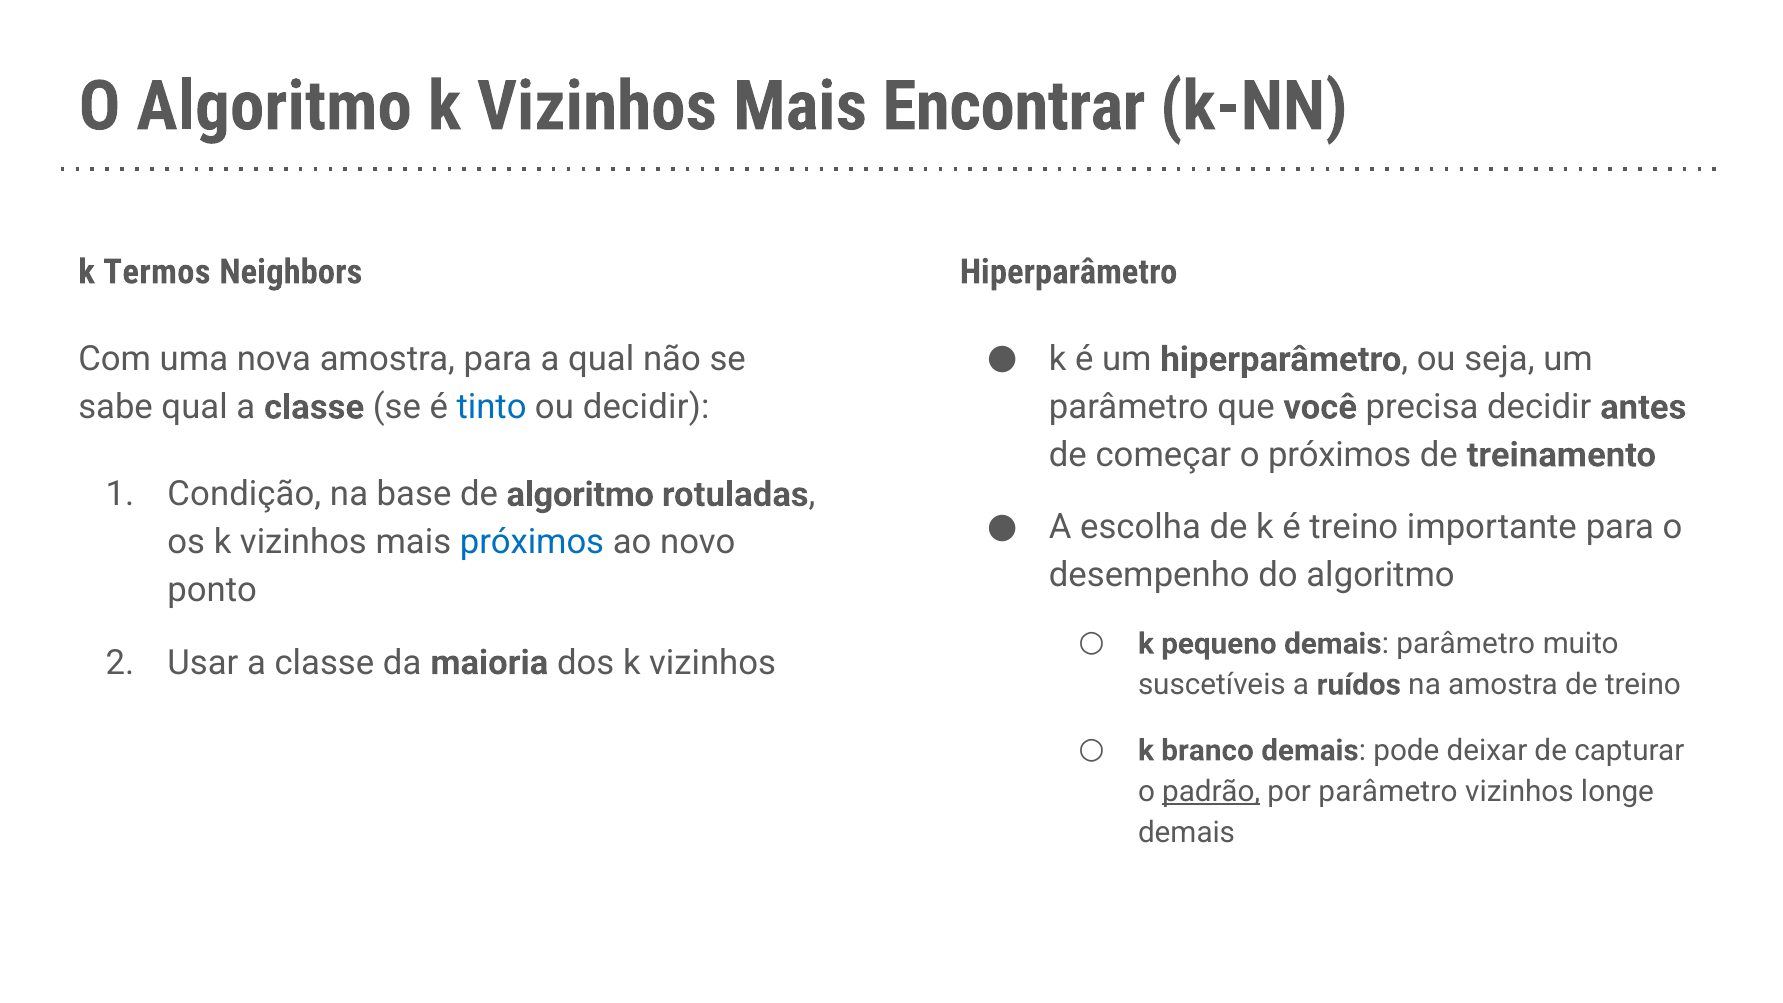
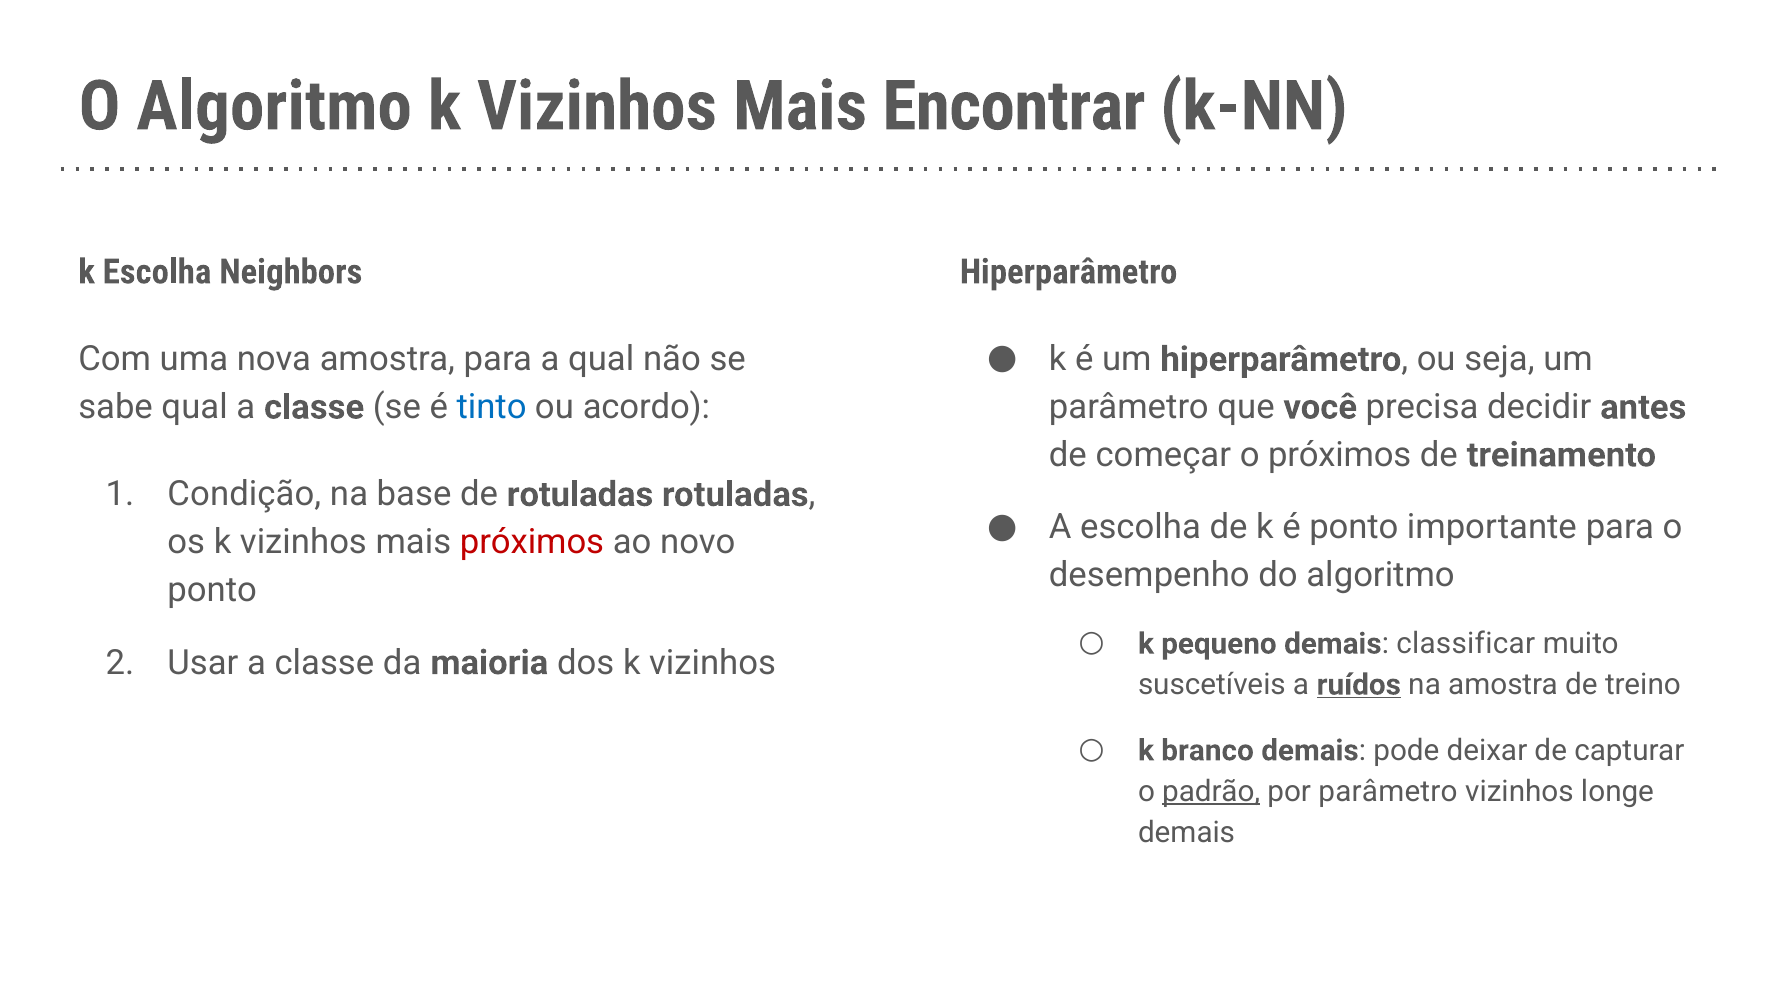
k Termos: Termos -> Escolha (157, 272)
ou decidir: decidir -> acordo (646, 407)
de algoritmo: algoritmo -> rotuladas (580, 495)
é treino: treino -> ponto (1354, 528)
próximos colour: blue -> red (532, 542)
demais parâmetro: parâmetro -> classificar (1466, 644)
ruídos underline: none -> present (1359, 685)
